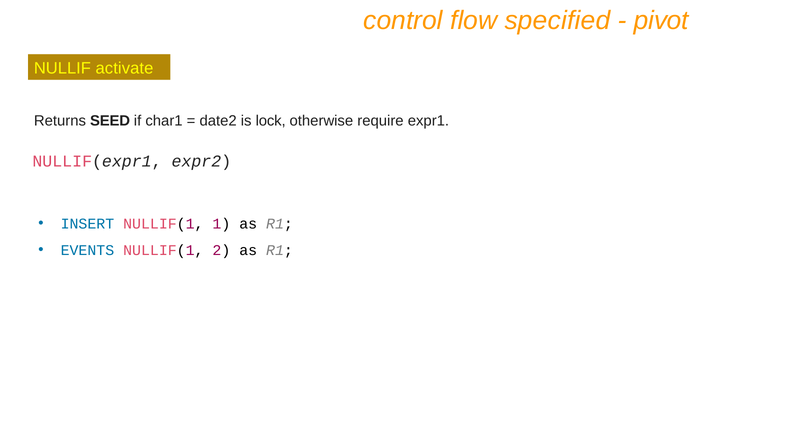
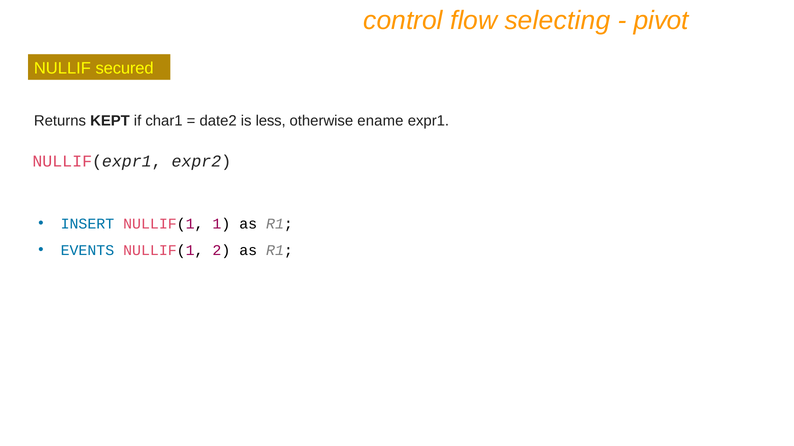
specified: specified -> selecting (557, 21)
activate: activate -> secured (125, 68)
SEED: SEED -> KEPT (110, 121)
lock: lock -> less (271, 121)
require: require -> ename (380, 121)
